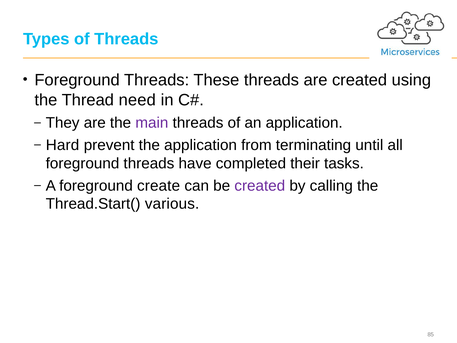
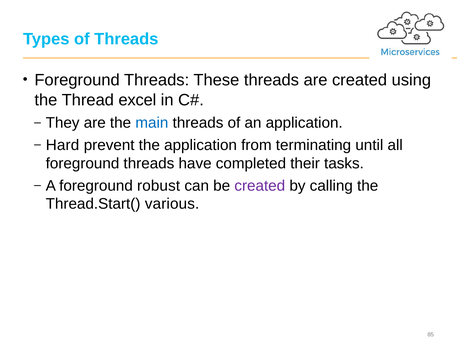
need: need -> excel (137, 100)
main colour: purple -> blue (152, 123)
create: create -> robust (159, 186)
